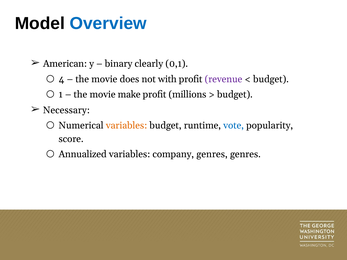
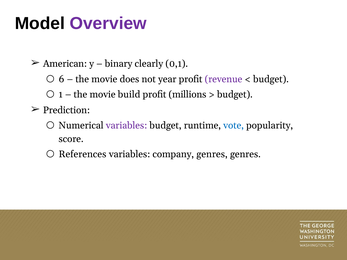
Overview colour: blue -> purple (108, 24)
4: 4 -> 6 (62, 79)
with: with -> year (167, 79)
make: make -> build (129, 95)
Necessary: Necessary -> Prediction (66, 110)
variables colour: orange -> purple (126, 126)
Annualized: Annualized -> References (83, 154)
